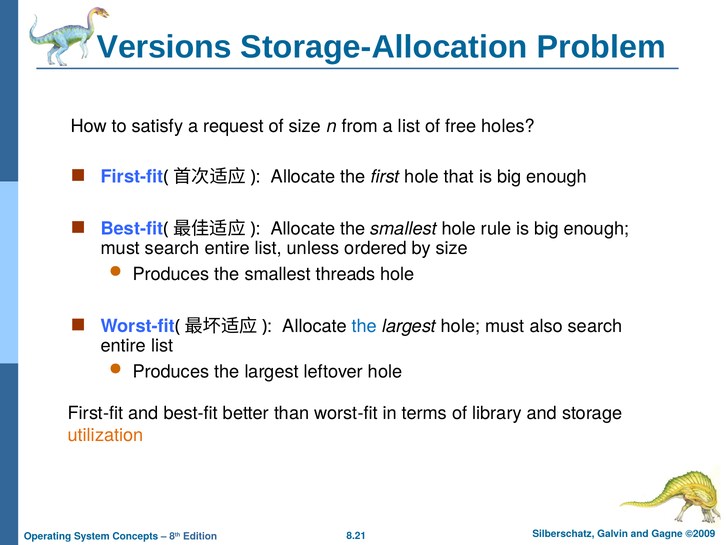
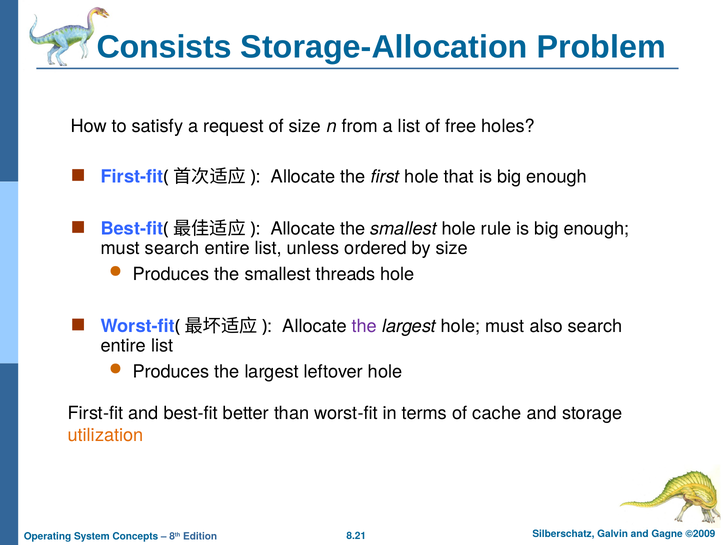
Versions: Versions -> Consists (164, 47)
the colour: blue -> purple (364, 326)
library: library -> cache (497, 414)
